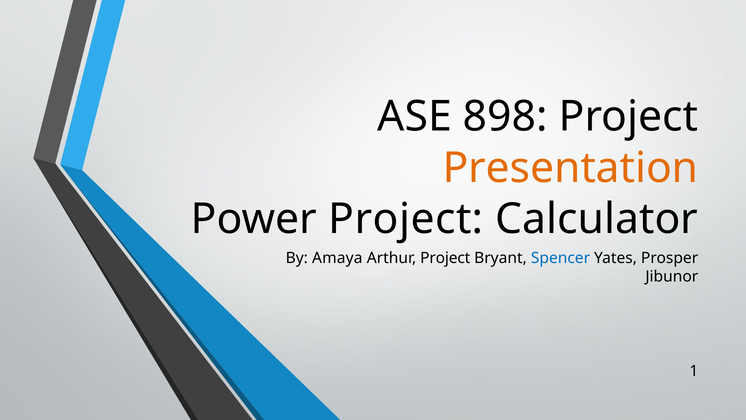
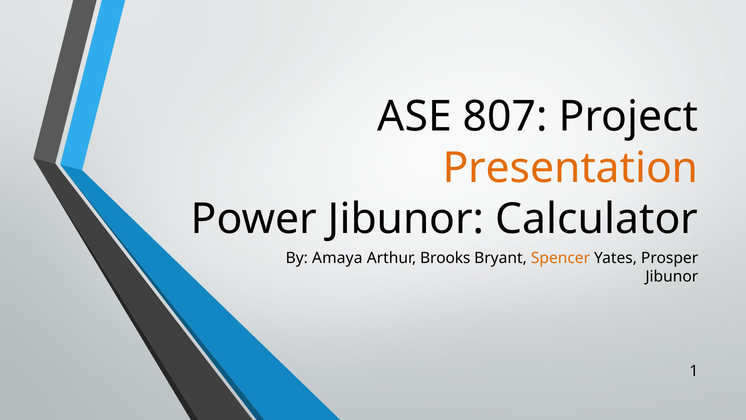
898: 898 -> 807 (505, 116)
Power Project: Project -> Jibunor (406, 219)
Arthur Project: Project -> Brooks (445, 258)
Spencer colour: blue -> orange (560, 258)
